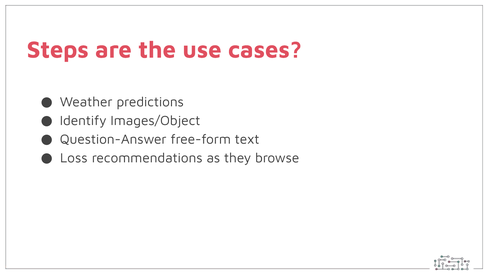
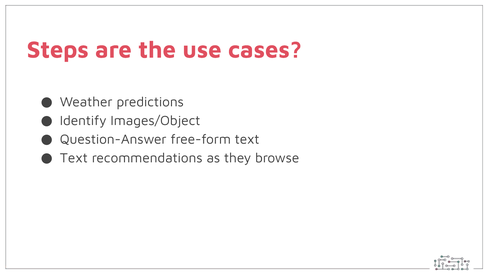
Loss: Loss -> Text (74, 158)
